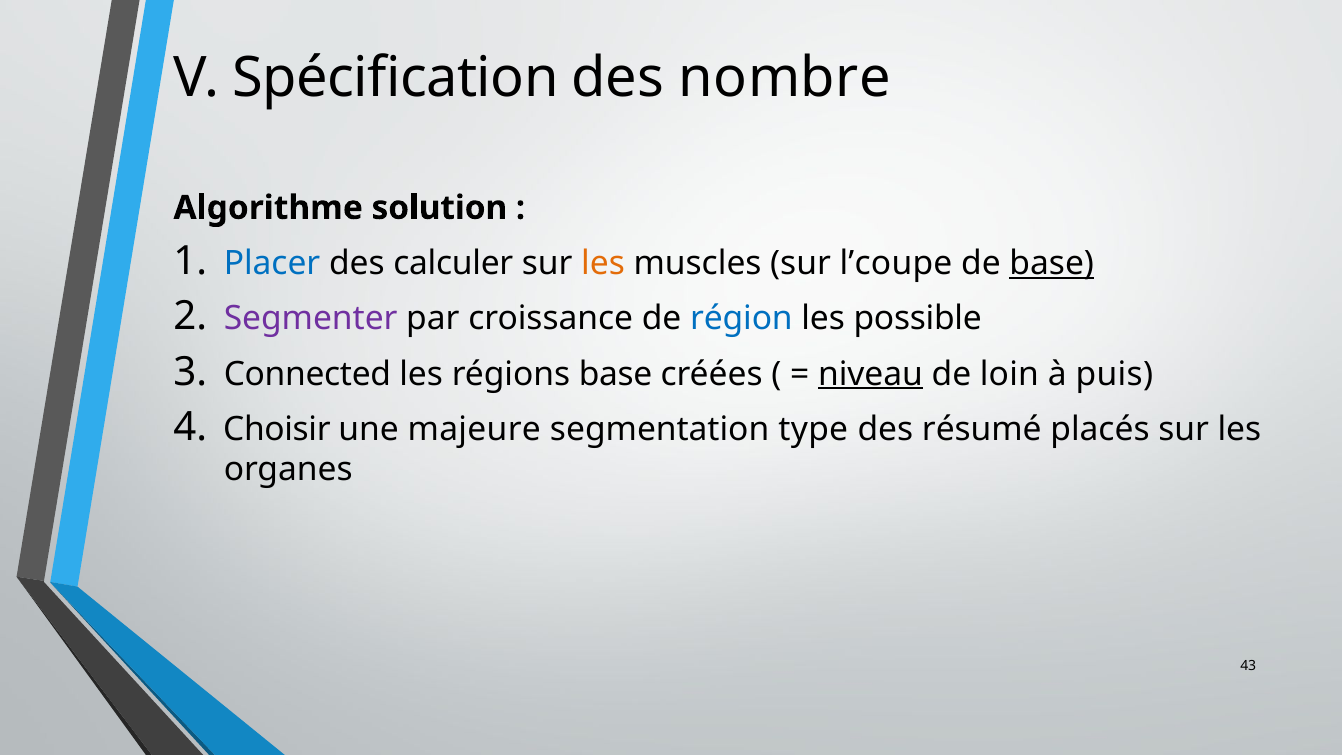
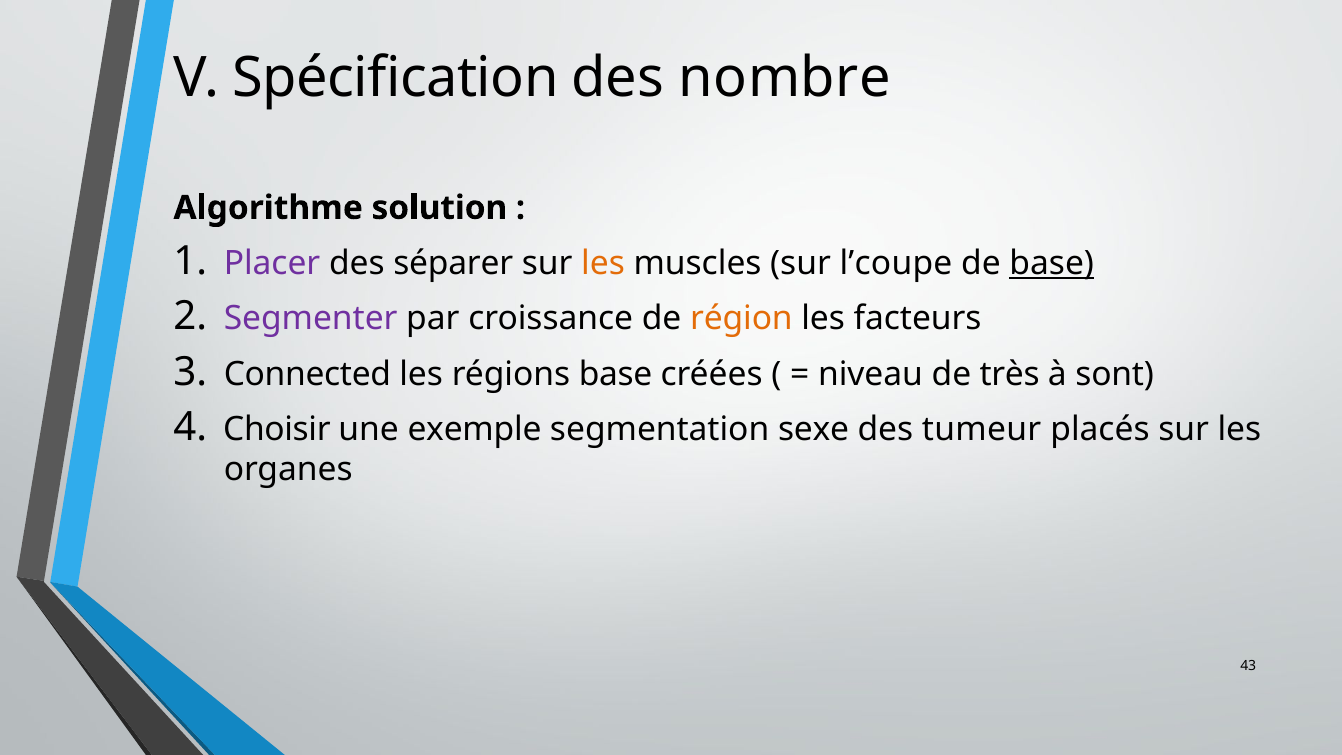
Placer colour: blue -> purple (272, 263)
calculer: calculer -> séparer (453, 263)
région colour: blue -> orange (741, 319)
possible: possible -> facteurs (918, 319)
niveau underline: present -> none (870, 374)
loin: loin -> très (1010, 374)
puis: puis -> sont (1115, 374)
majeure: majeure -> exemple (474, 429)
type: type -> sexe (814, 429)
résumé: résumé -> tumeur (982, 429)
